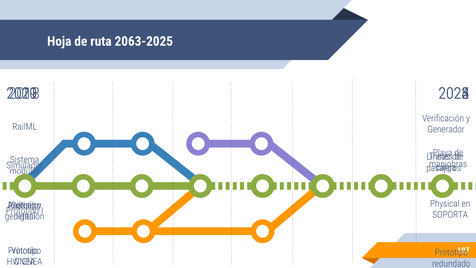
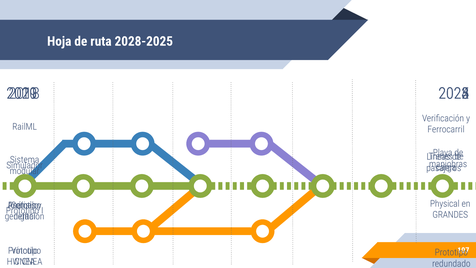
2063-2025: 2063-2025 -> 2028-2025 (144, 41)
Generador: Generador -> Ferrocarril (446, 129)
SOPORTA: SOPORTA -> GRANDES (450, 215)
